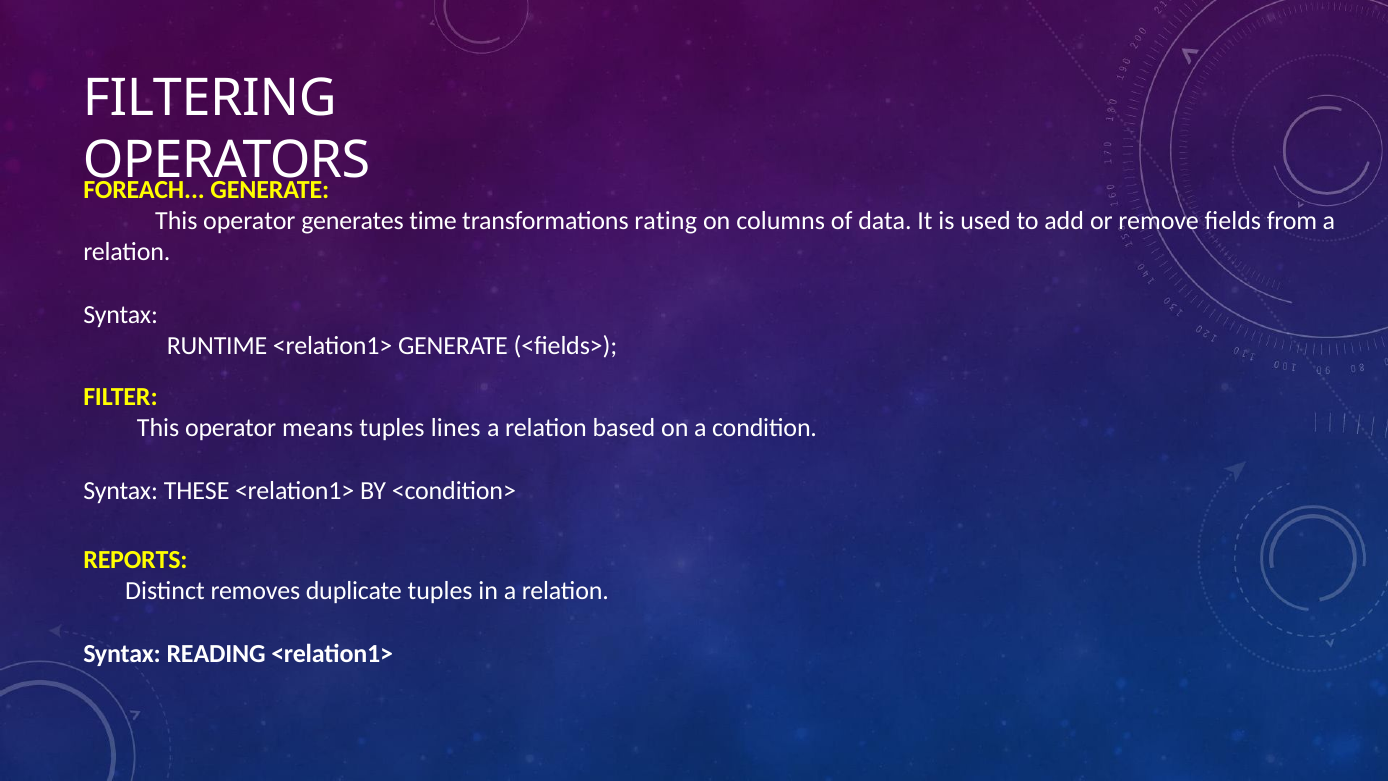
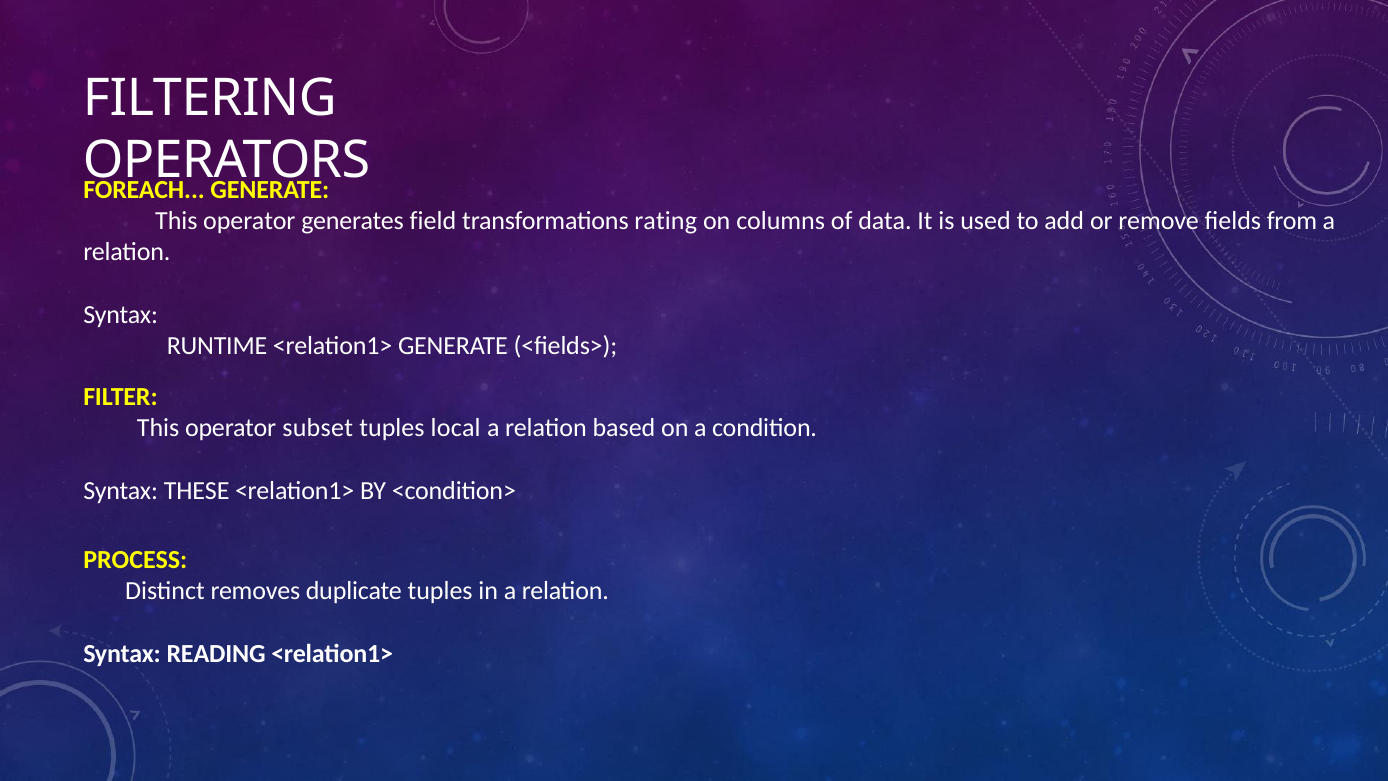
time: time -> field (433, 221)
means: means -> subset (318, 428)
lines: lines -> local (456, 428)
REPORTS: REPORTS -> PROCESS (135, 560)
